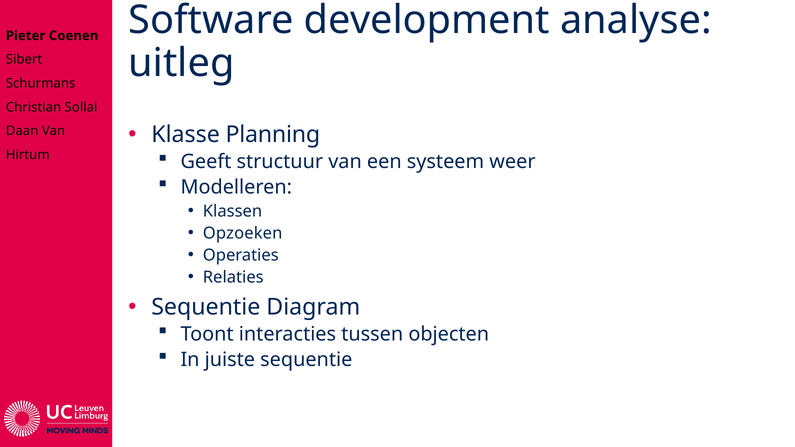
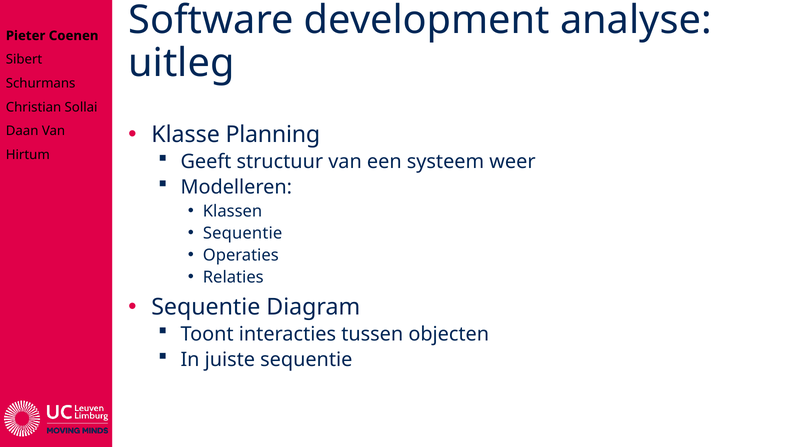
Opzoeken: Opzoeken -> Sequentie (243, 233)
